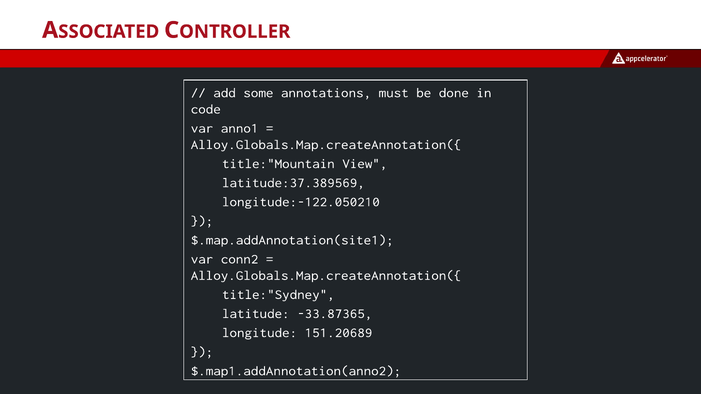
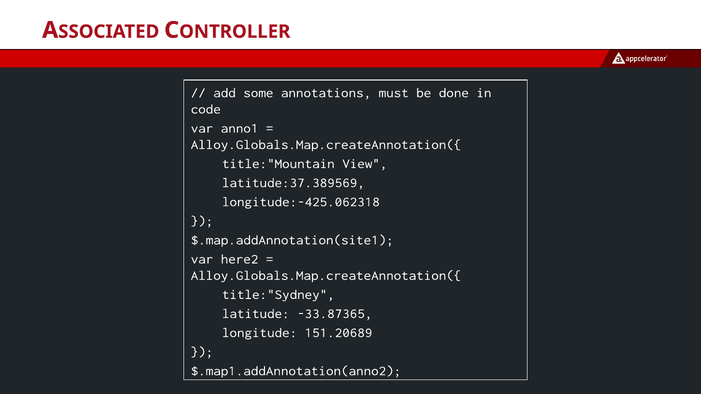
longitude:-122.050210: longitude:-122.050210 -> longitude:-425.062318 (301, 202)
conn2: conn2 -> here2 (240, 259)
